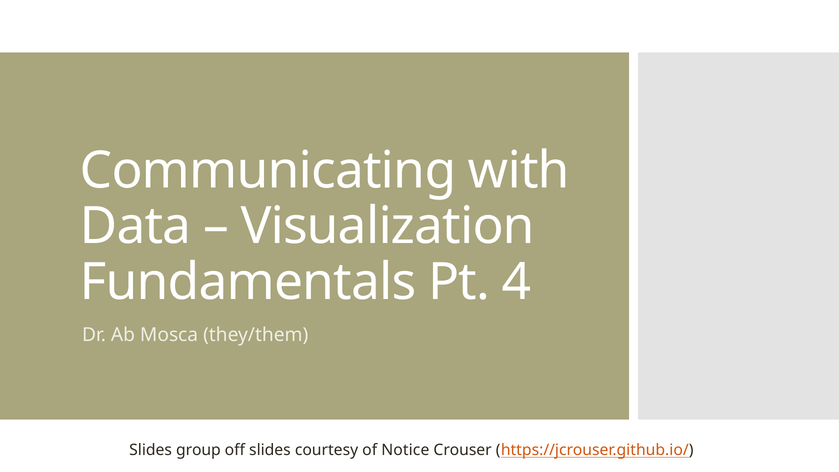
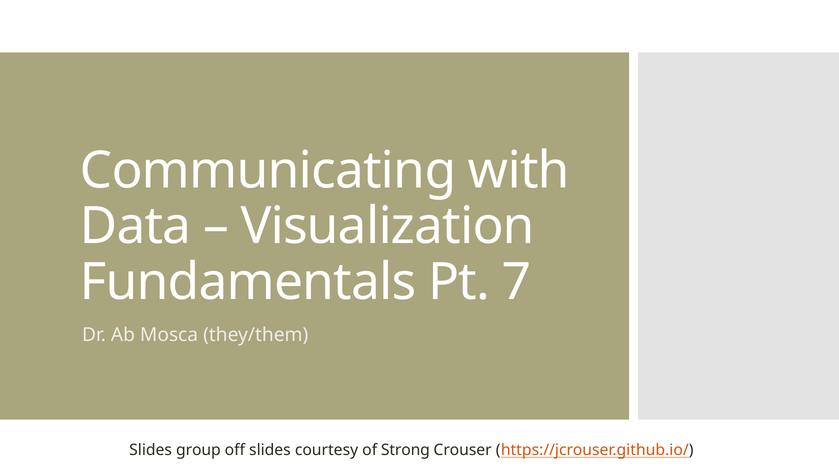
4: 4 -> 7 (516, 282)
Notice: Notice -> Strong (405, 450)
